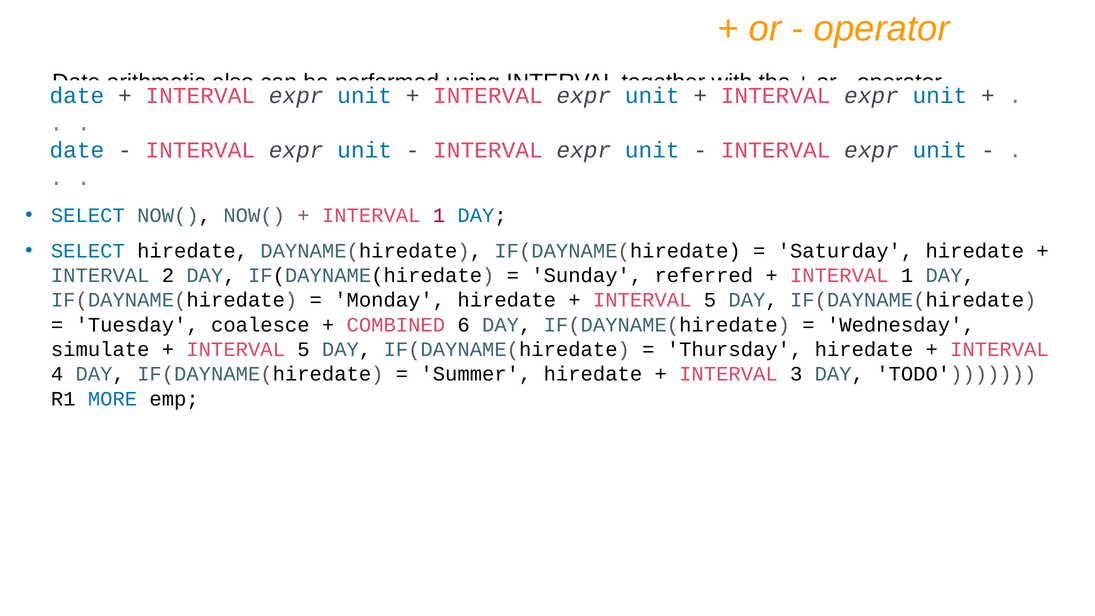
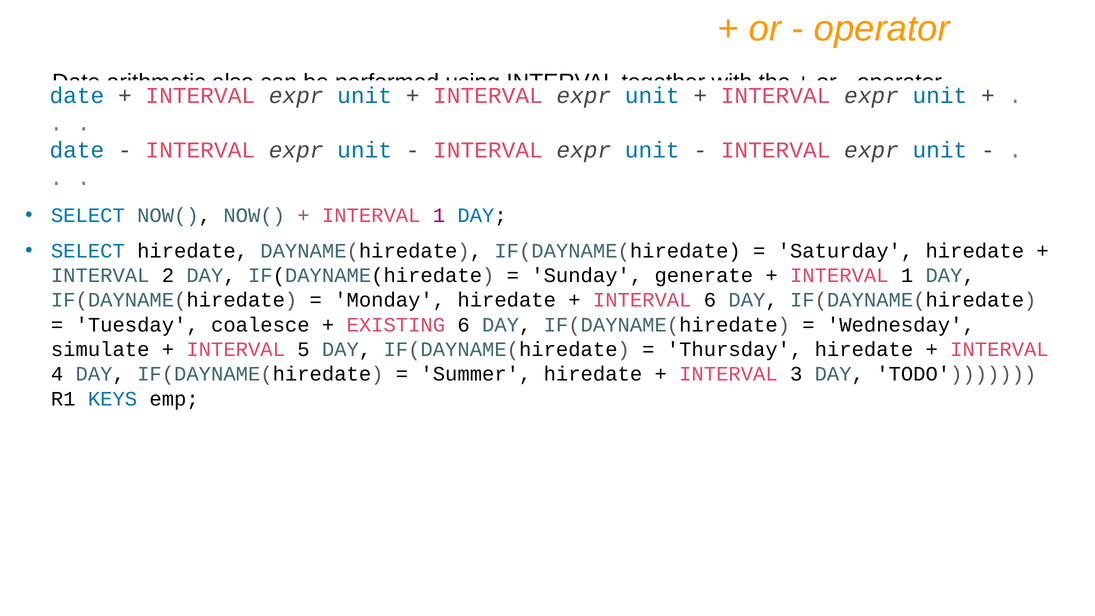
referred: referred -> generate (704, 276)
5: 5 -> 6 (710, 300)
COMBINED: COMBINED -> EXISTING (396, 325)
MORE: MORE -> KEYS (113, 399)
